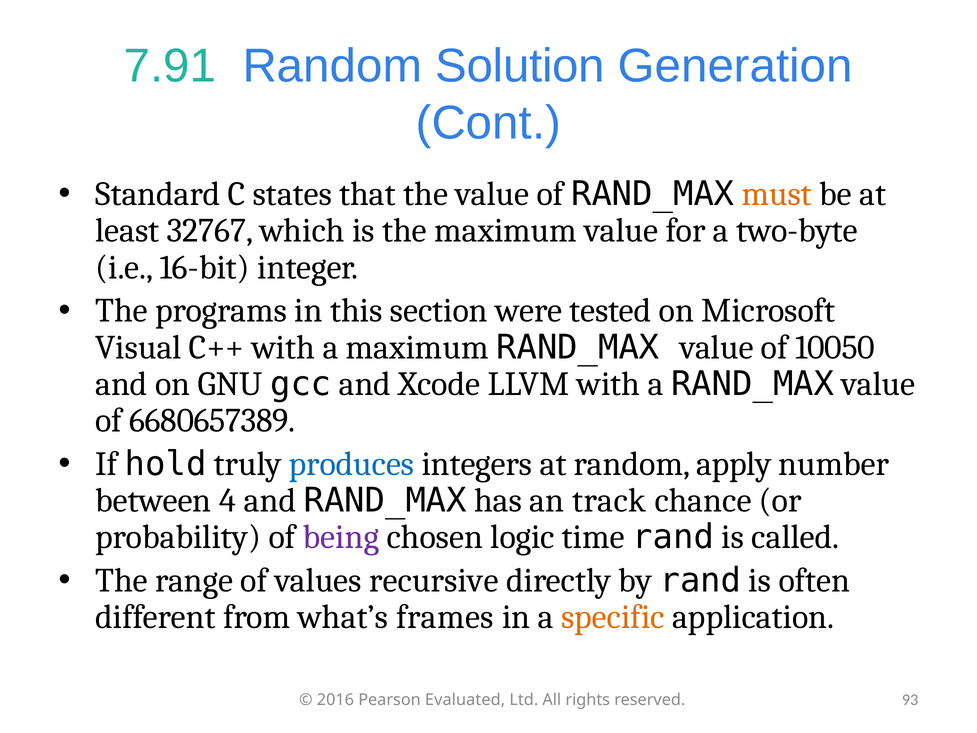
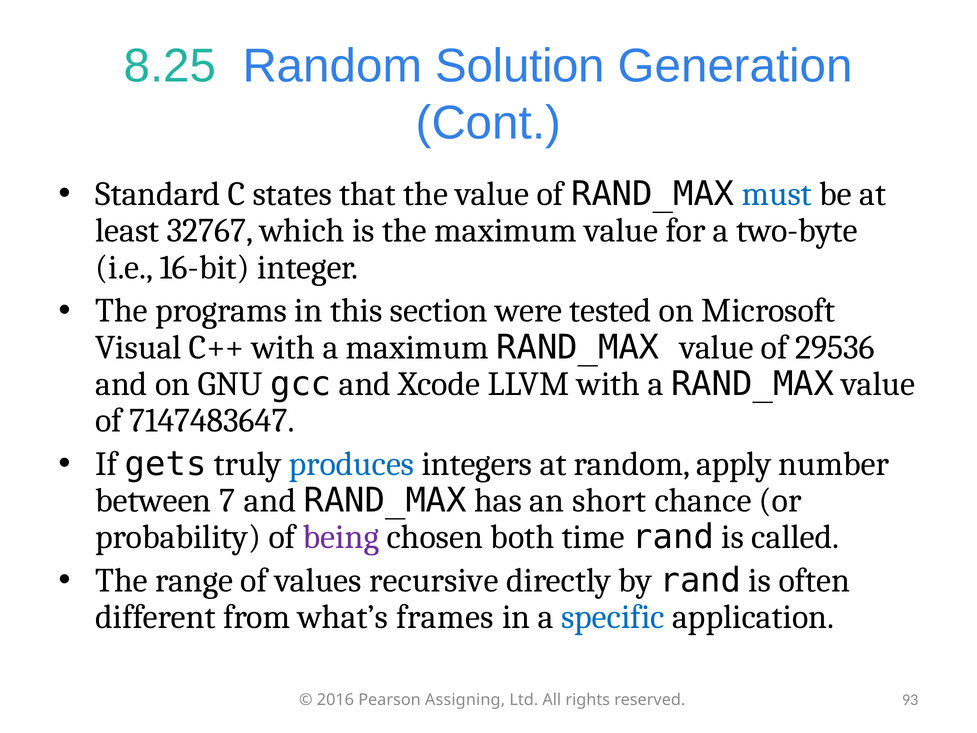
7.91: 7.91 -> 8.25 (170, 66)
must colour: orange -> blue (777, 194)
10050: 10050 -> 29536 (835, 347)
6680657389: 6680657389 -> 7147483647 (212, 420)
hold: hold -> gets (166, 464)
4: 4 -> 7 (227, 500)
track: track -> short (609, 500)
logic: logic -> both (522, 537)
specific colour: orange -> blue (613, 617)
Evaluated: Evaluated -> Assigning (465, 700)
